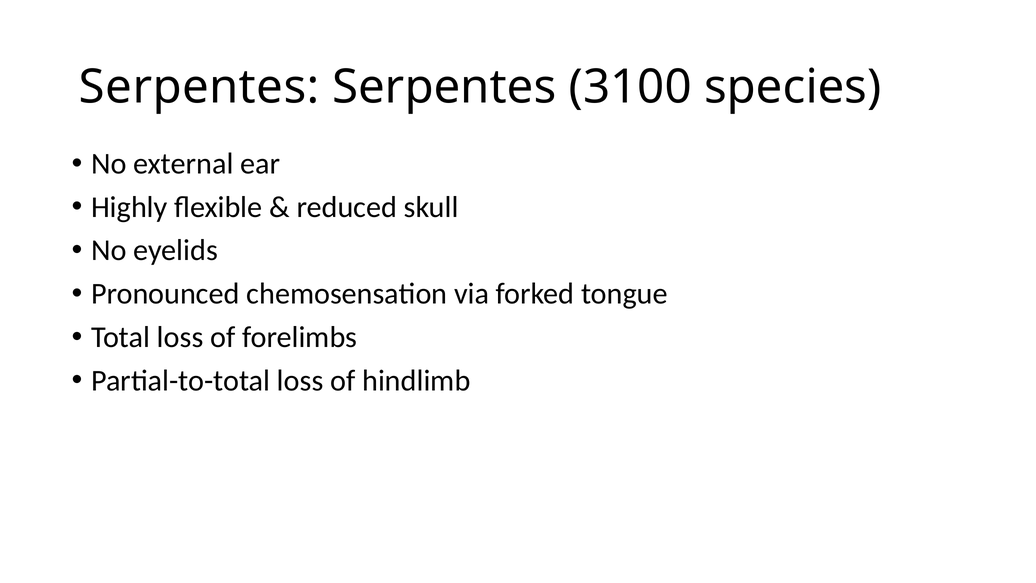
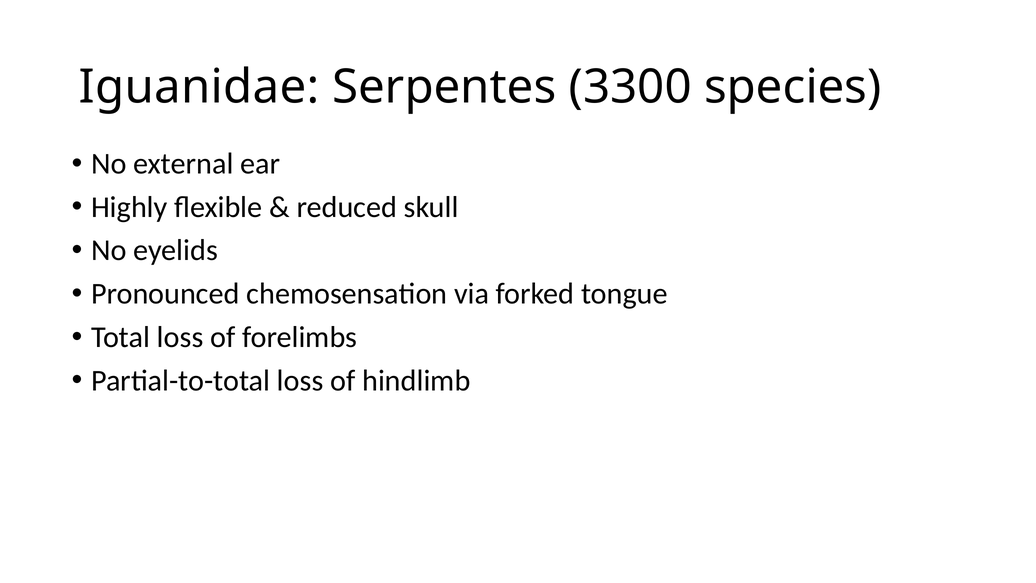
Serpentes: Serpentes -> Iguanidae (199, 87)
3100: 3100 -> 3300 (630, 87)
